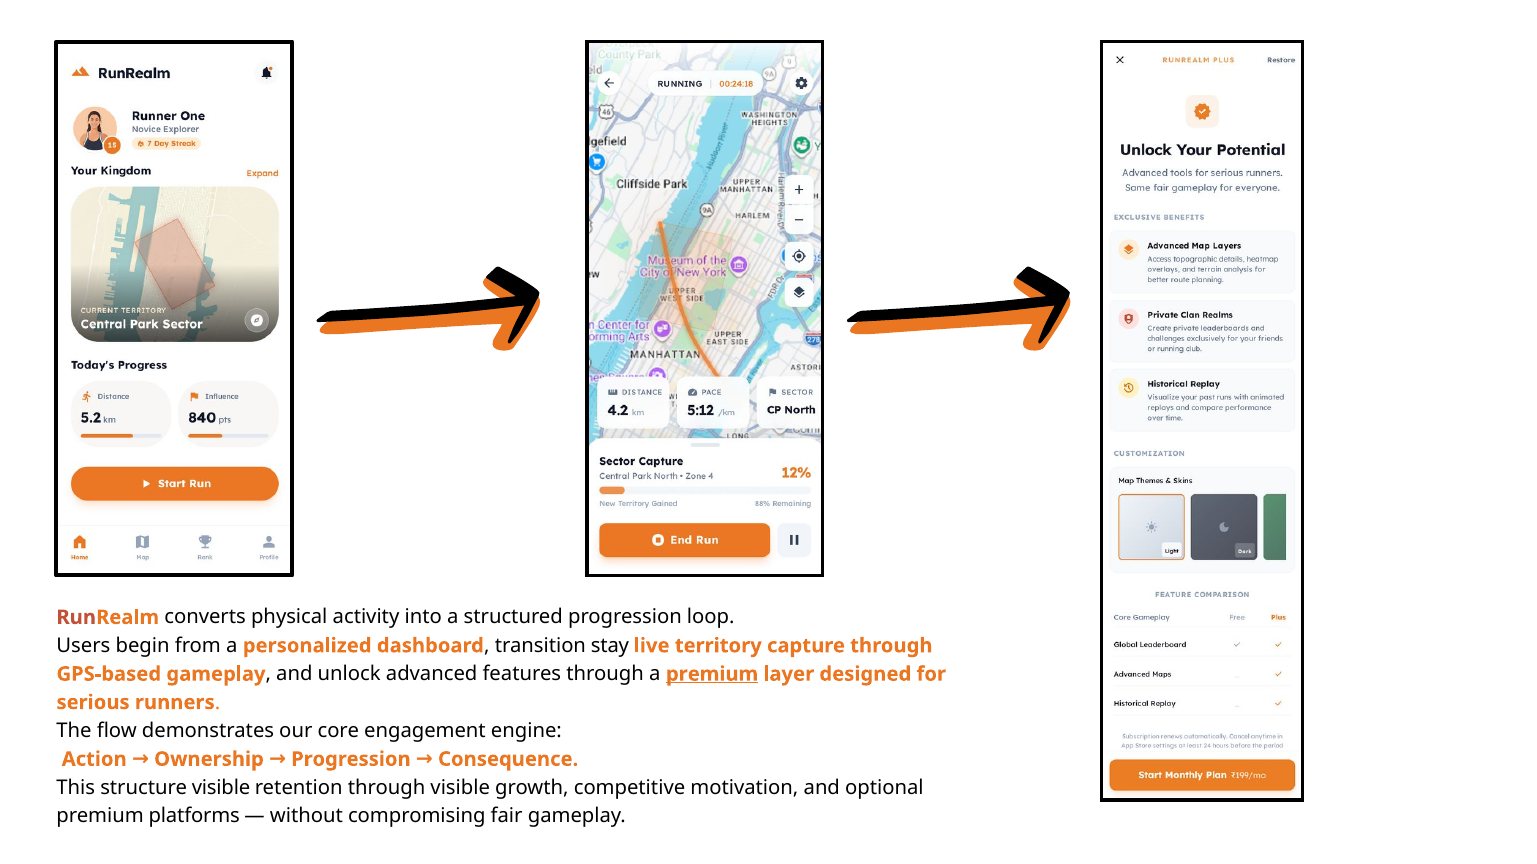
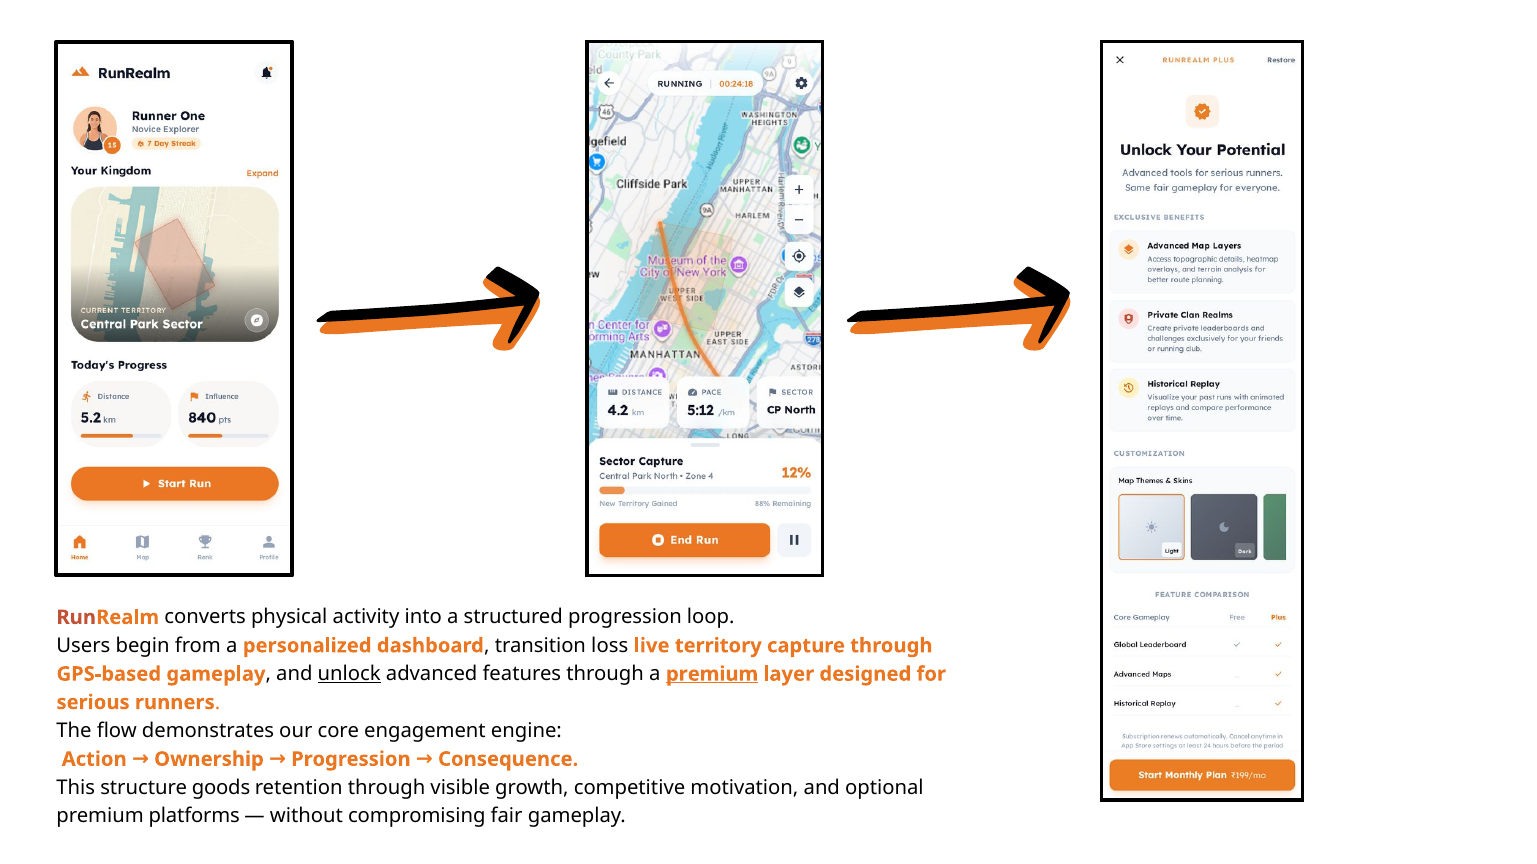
stay: stay -> loss (610, 646)
unlock underline: none -> present (349, 674)
structure visible: visible -> goods (221, 788)
